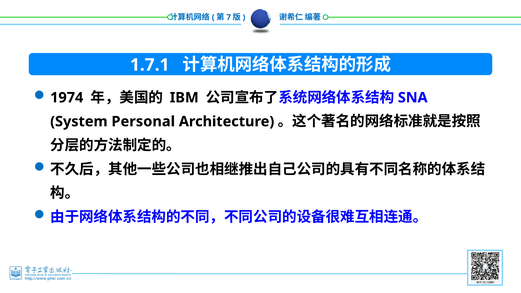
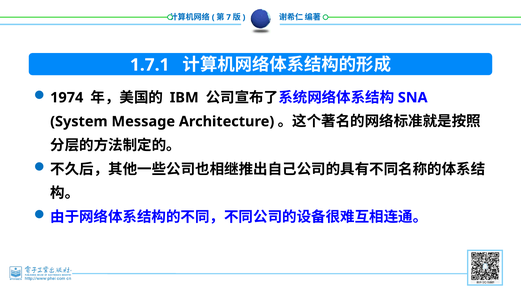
Personal: Personal -> Message (143, 122)
